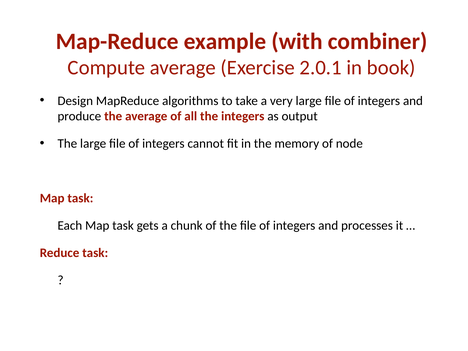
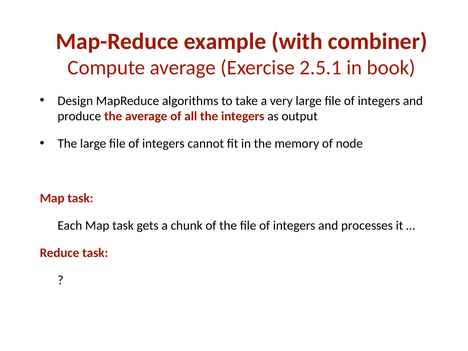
2.0.1: 2.0.1 -> 2.5.1 (321, 68)
